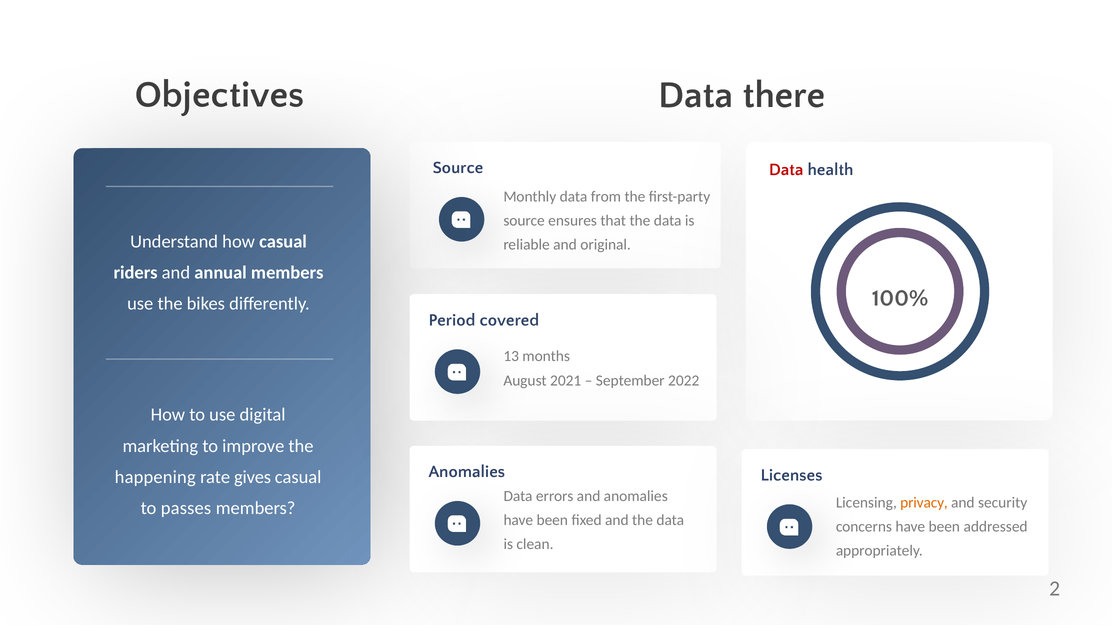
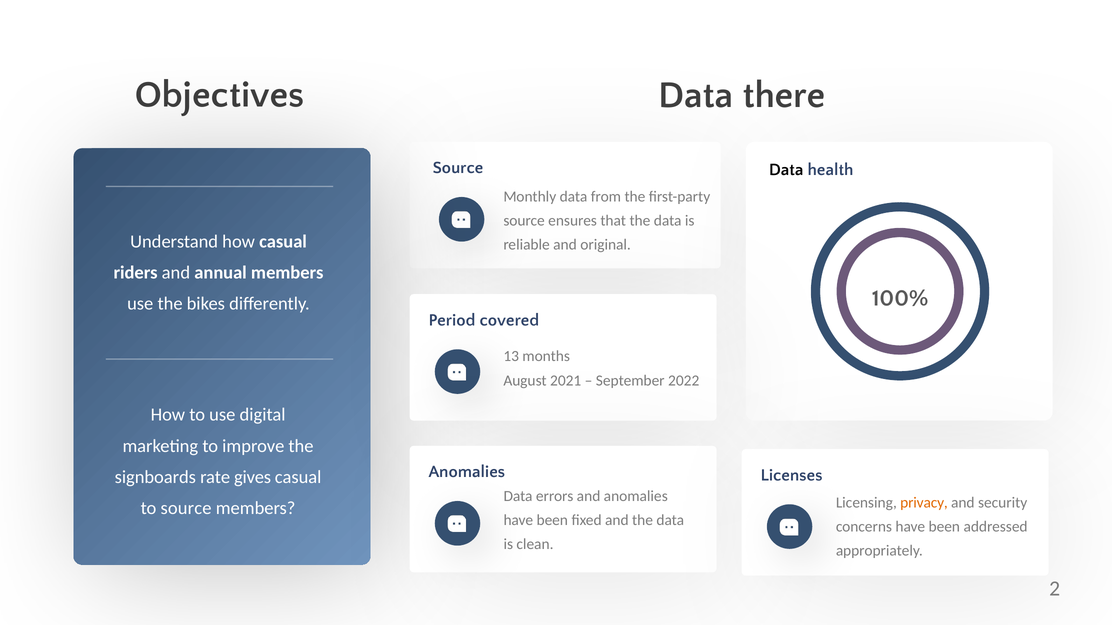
Data colour: red -> black (786, 170)
happening: happening -> signboards (155, 477)
to passes: passes -> source (186, 509)
